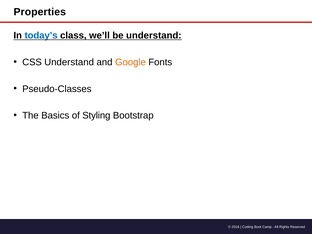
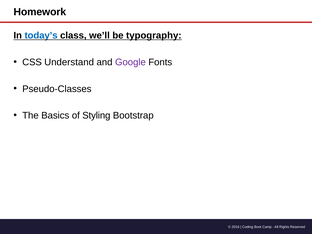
Properties: Properties -> Homework (40, 12)
be understand: understand -> typography (154, 36)
Google colour: orange -> purple (130, 62)
